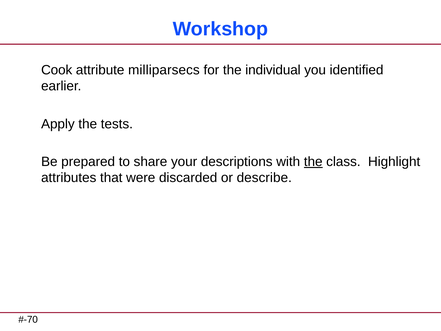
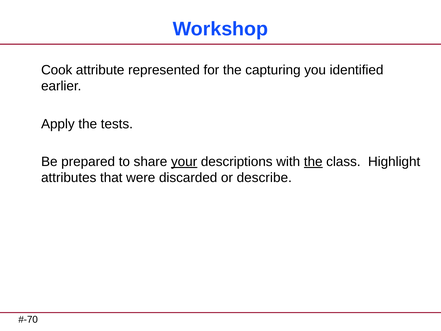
milliparsecs: milliparsecs -> represented (164, 70)
individual: individual -> capturing (273, 70)
your underline: none -> present (184, 162)
